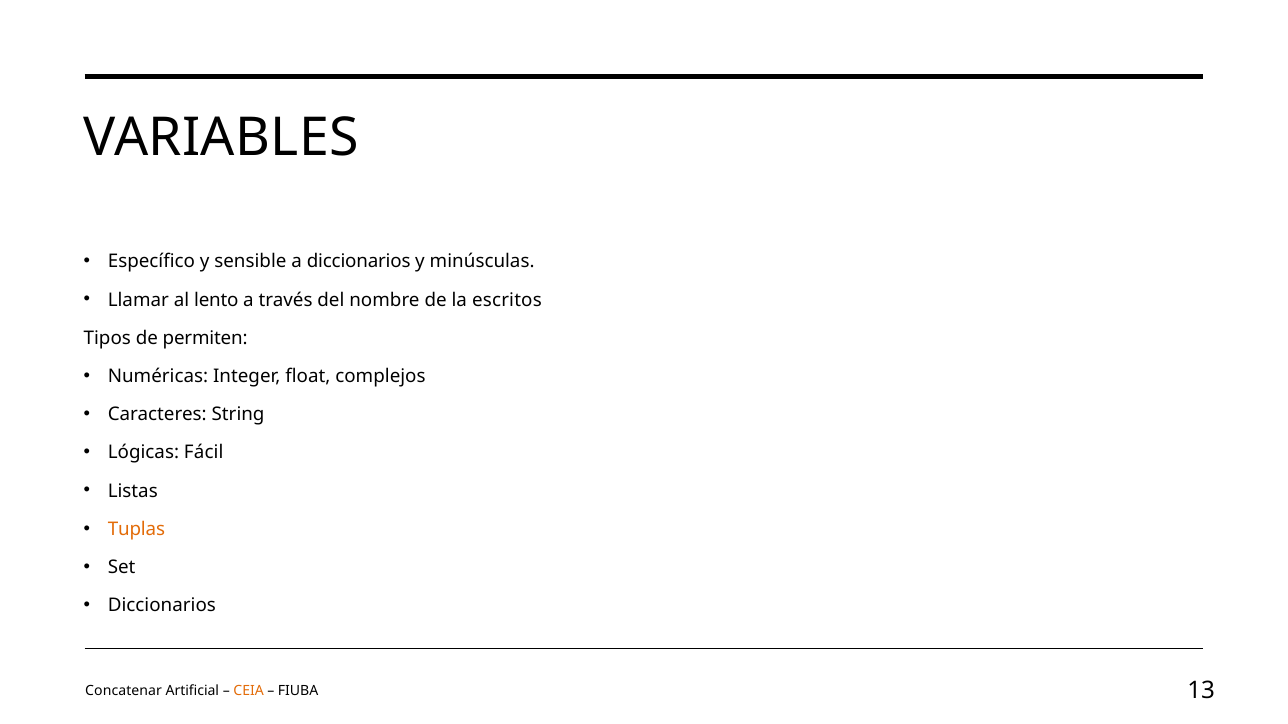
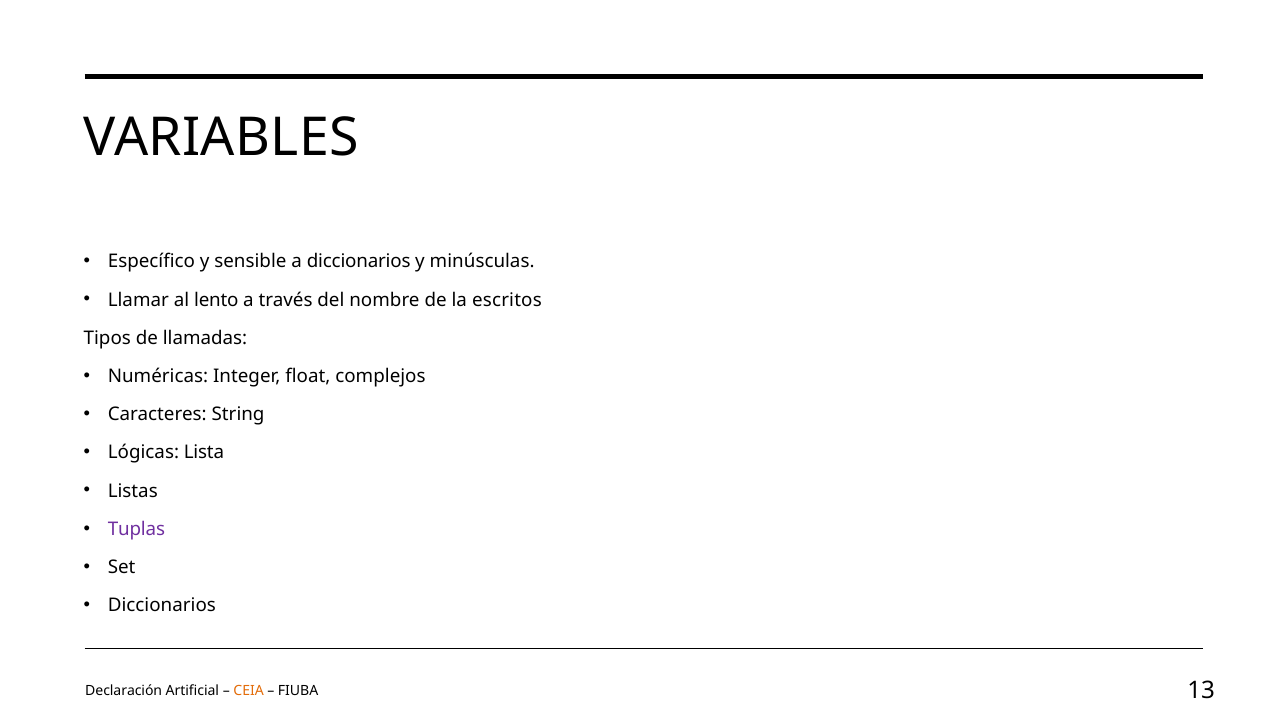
permiten: permiten -> llamadas (205, 338)
Fácil: Fácil -> Lista (204, 453)
Tuplas colour: orange -> purple (136, 529)
Concatenar: Concatenar -> Declaración (124, 692)
